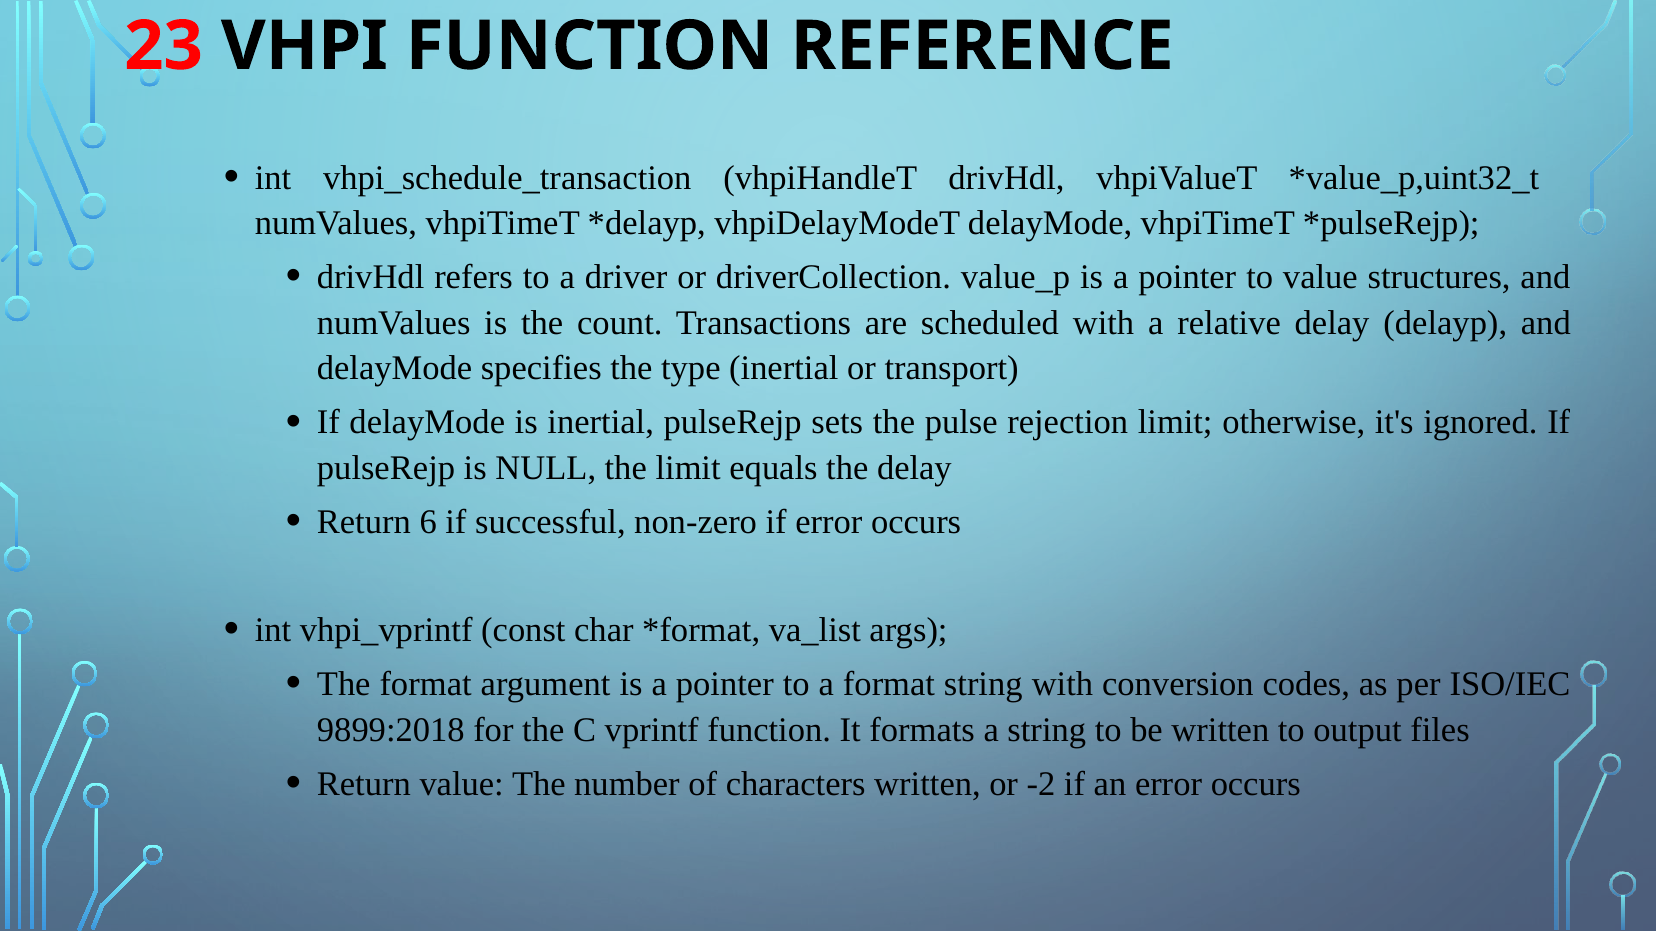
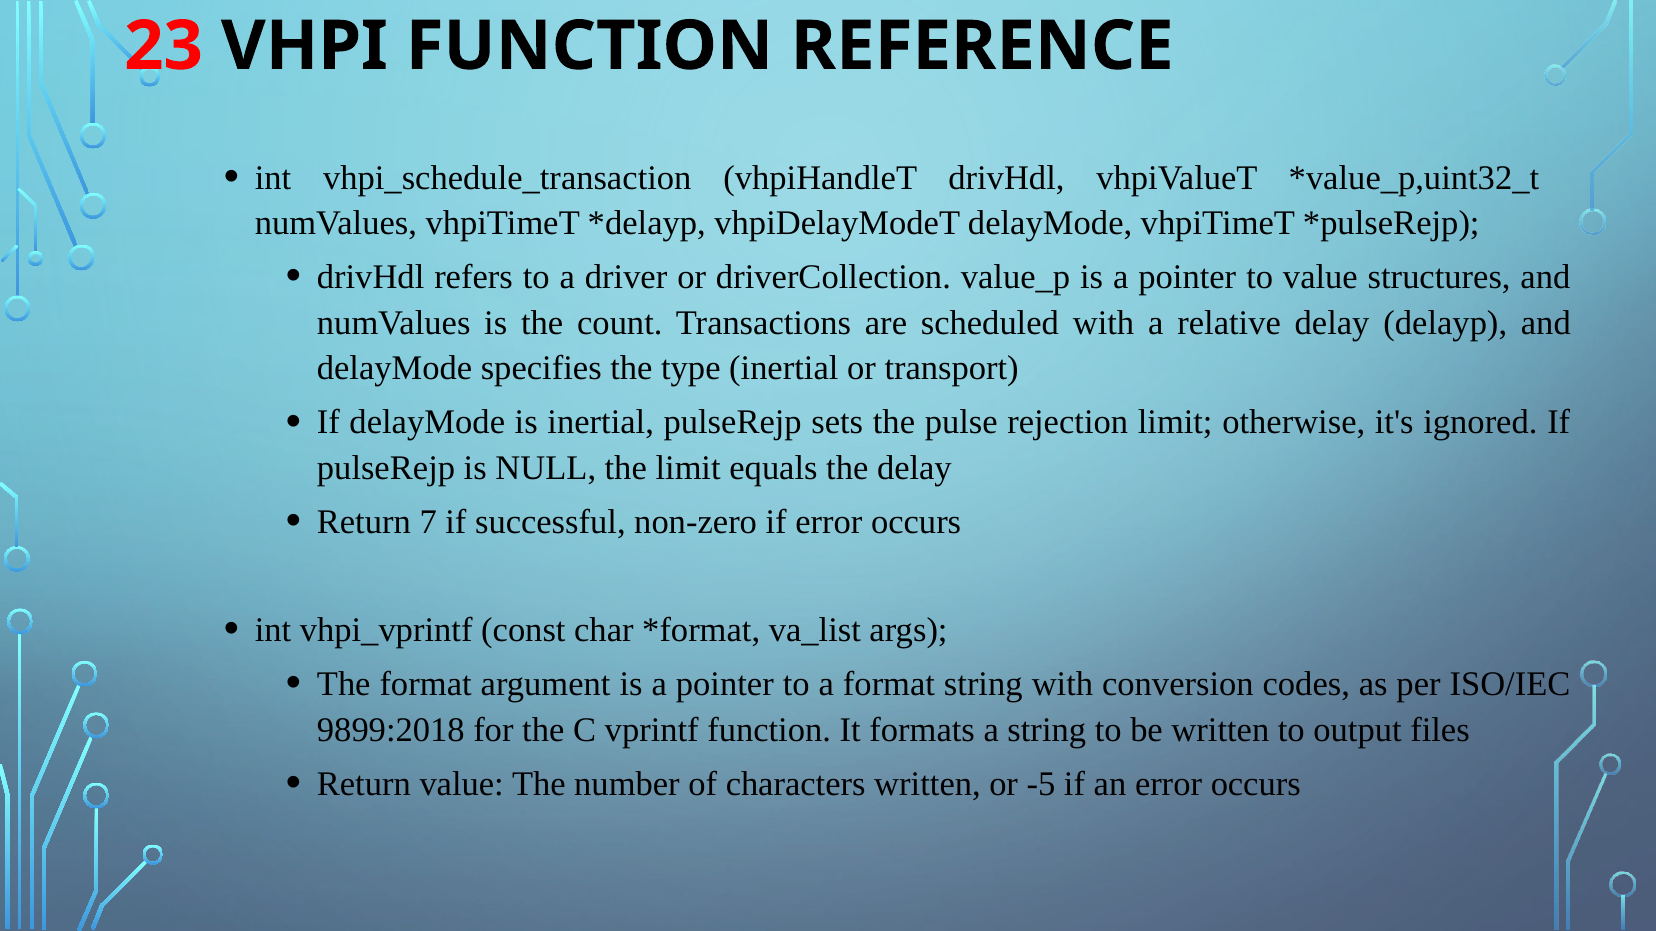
6: 6 -> 7 (428, 522)
-2: -2 -> -5 (1041, 785)
